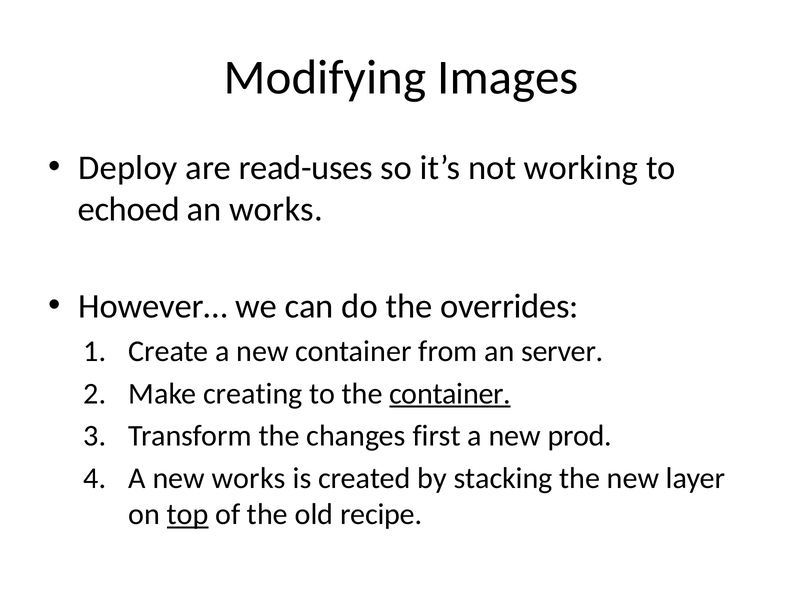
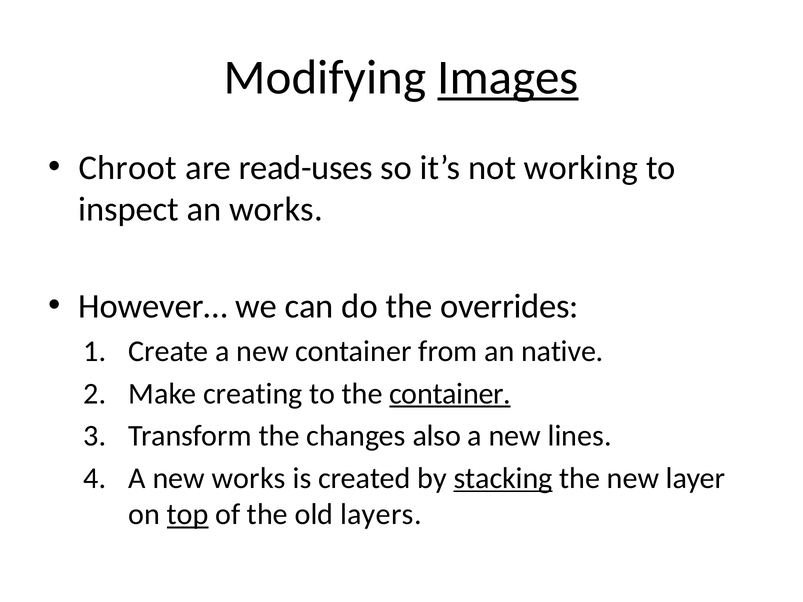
Images underline: none -> present (508, 78)
Deploy: Deploy -> Chroot (128, 168)
echoed: echoed -> inspect (129, 209)
server: server -> native (562, 351)
first: first -> also (437, 436)
prod: prod -> lines (580, 436)
stacking underline: none -> present (503, 479)
recipe: recipe -> layers (381, 515)
